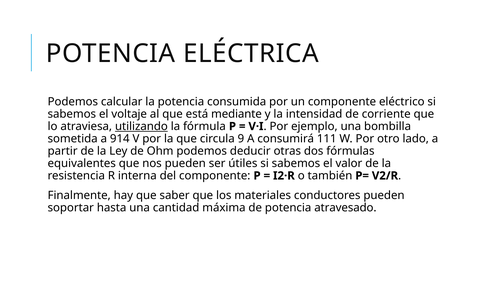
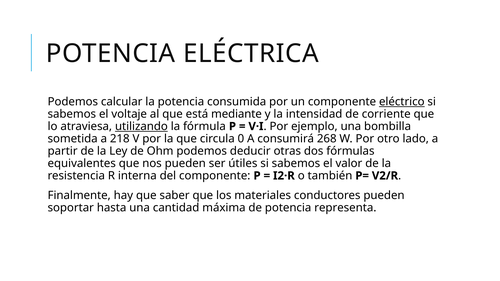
eléctrico underline: none -> present (402, 102)
914: 914 -> 218 (120, 139)
9: 9 -> 0 (241, 139)
111: 111 -> 268 (327, 139)
atravesado: atravesado -> representa (345, 208)
